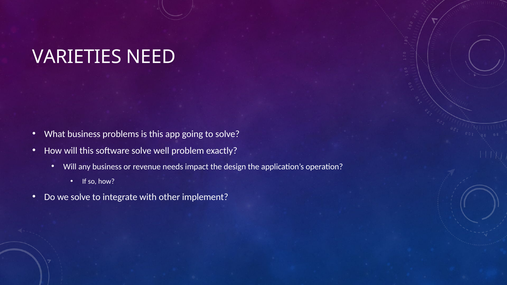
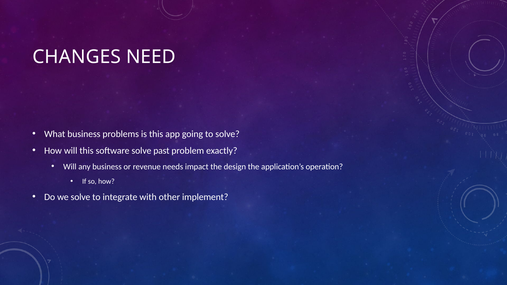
VARIETIES: VARIETIES -> CHANGES (77, 57)
well: well -> past (161, 151)
